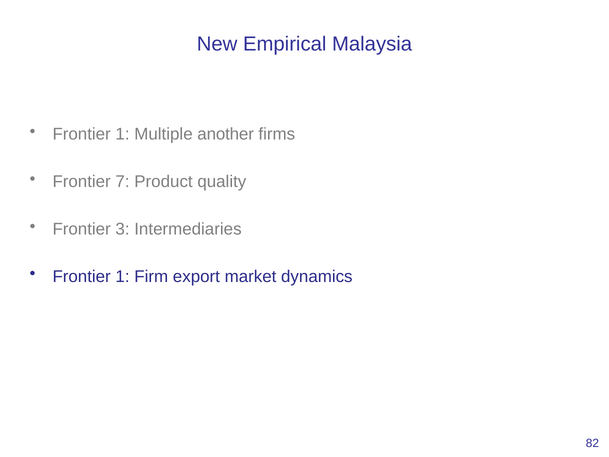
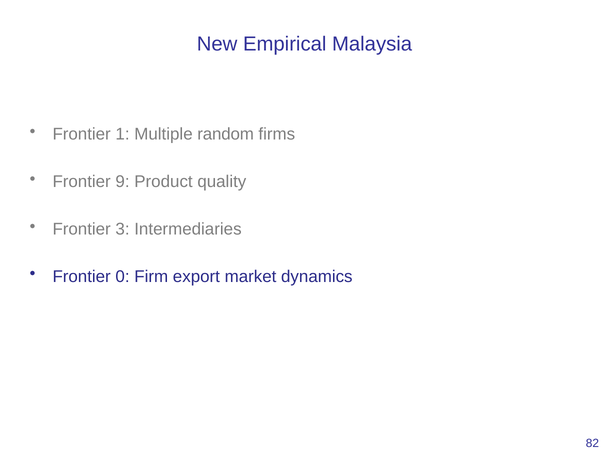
another: another -> random (226, 134)
7: 7 -> 9 (123, 182)
1: 1 -> 0 (123, 276)
